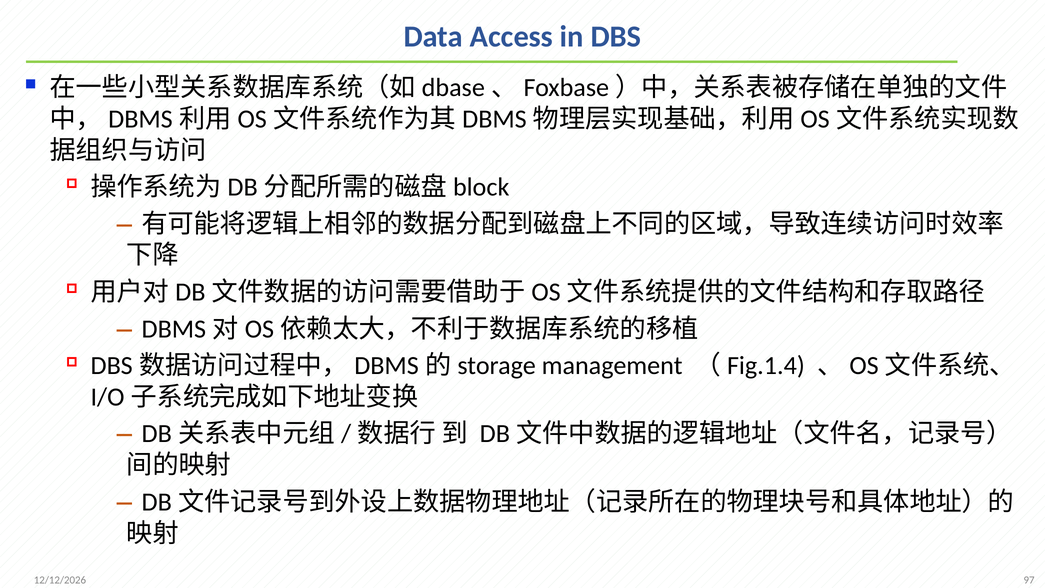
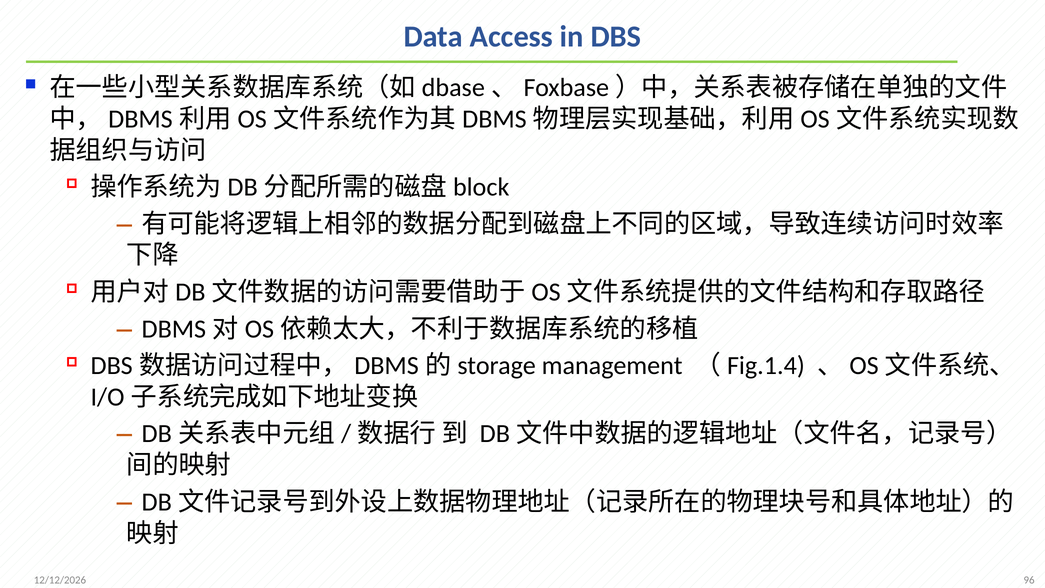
97: 97 -> 96 (1029, 580)
